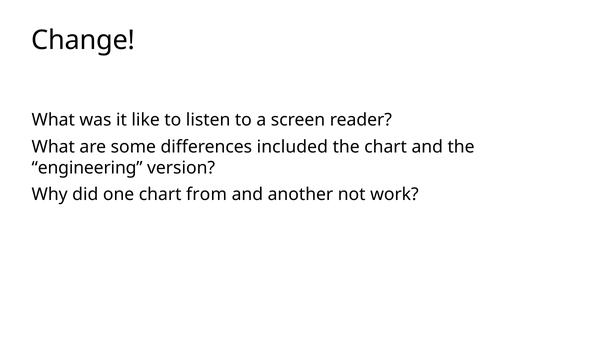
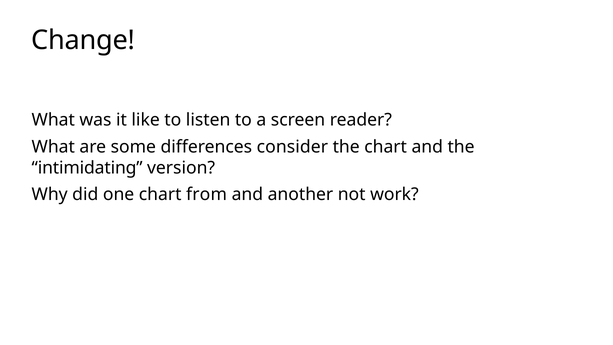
included: included -> consider (292, 147)
engineering: engineering -> intimidating (87, 168)
